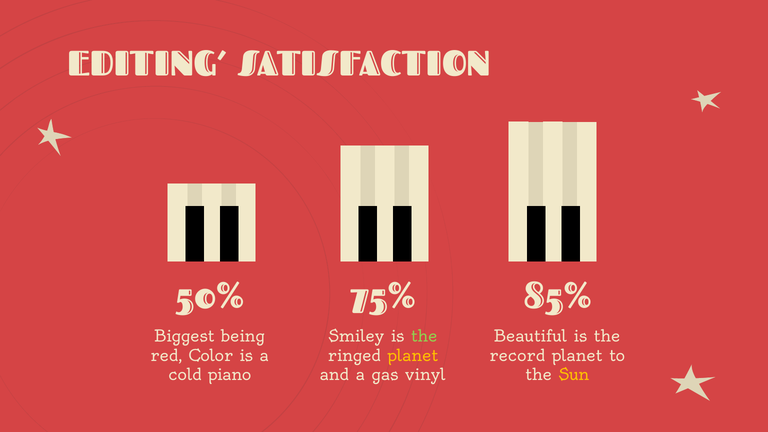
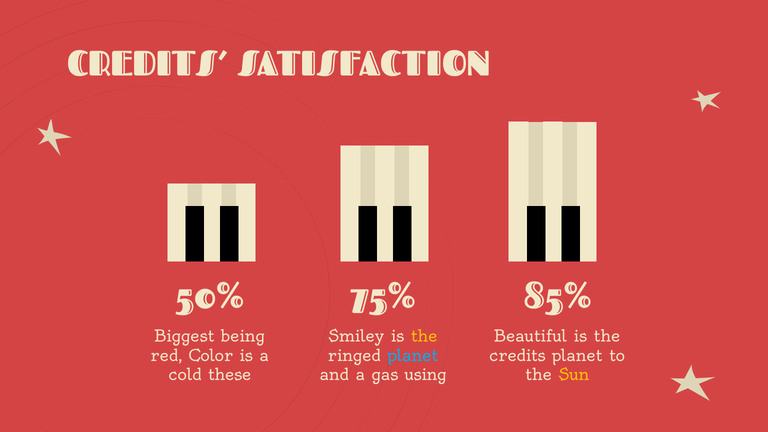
EDITING: EDITING -> CREDITS (148, 64)
the colour: light green -> yellow (424, 337)
planet colour: yellow -> light blue (413, 356)
record: record -> credits (517, 356)
piano: piano -> these (230, 375)
vinyl: vinyl -> using (425, 375)
